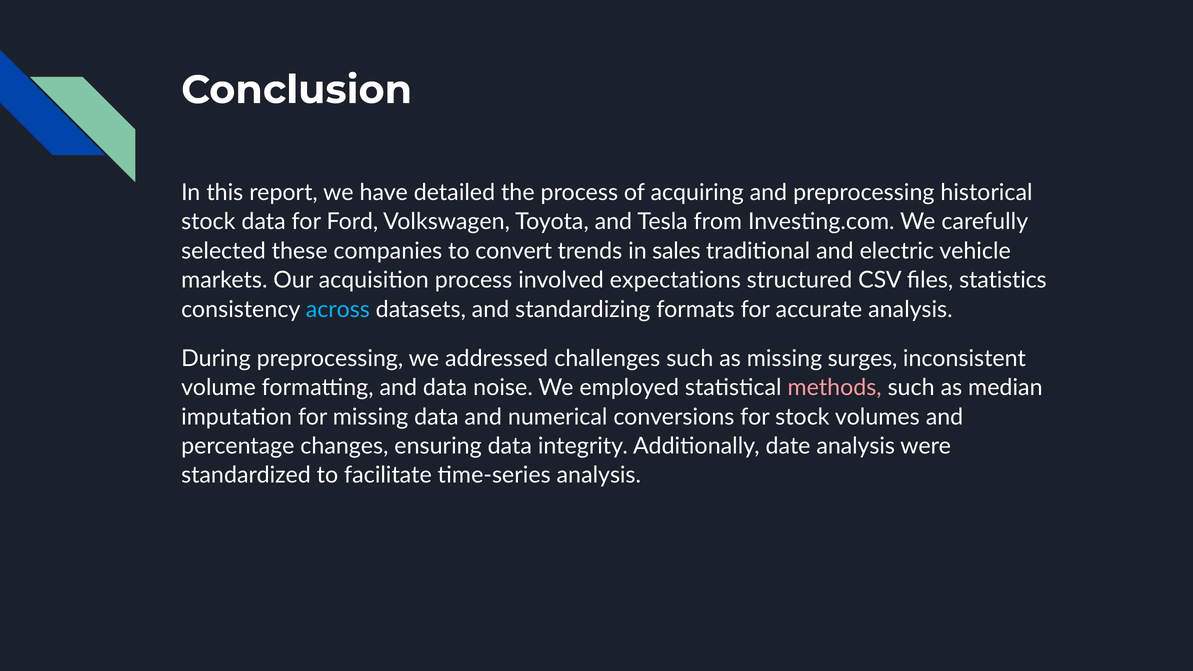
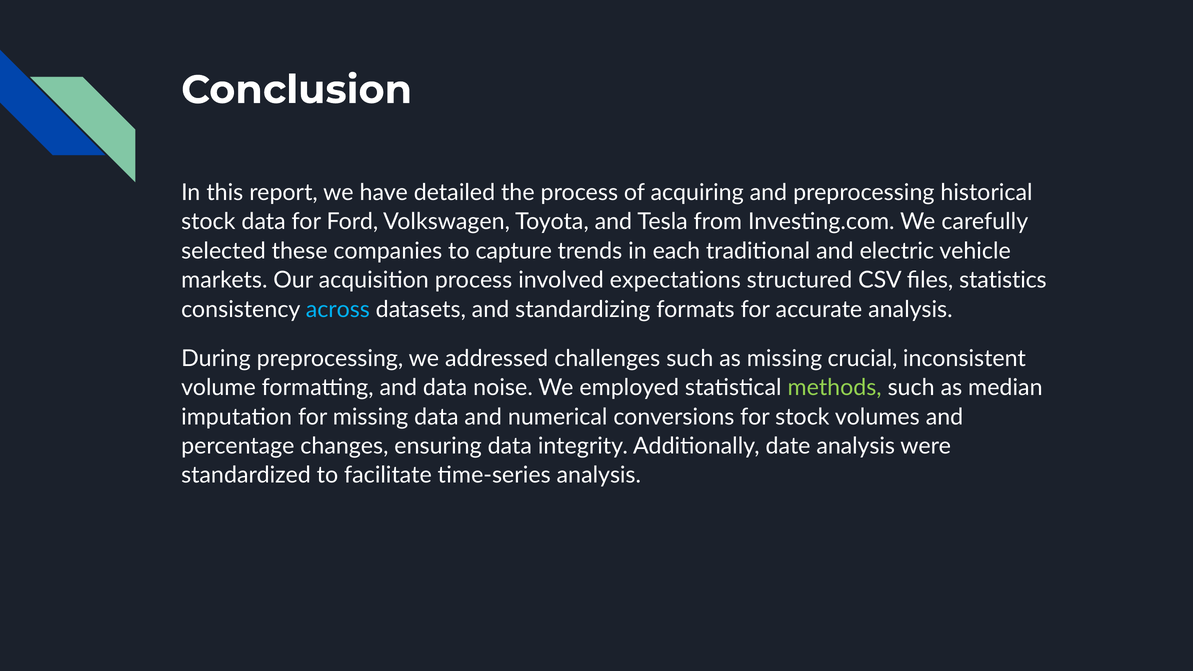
convert: convert -> capture (514, 251)
sales: sales -> each (676, 251)
surges: surges -> crucial (862, 359)
methods colour: pink -> light green (835, 388)
